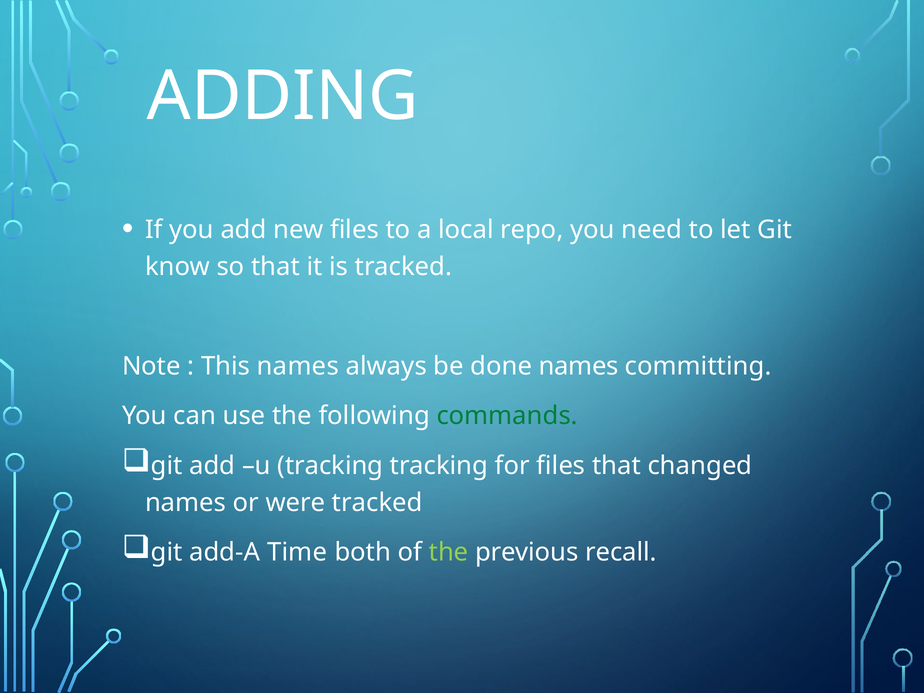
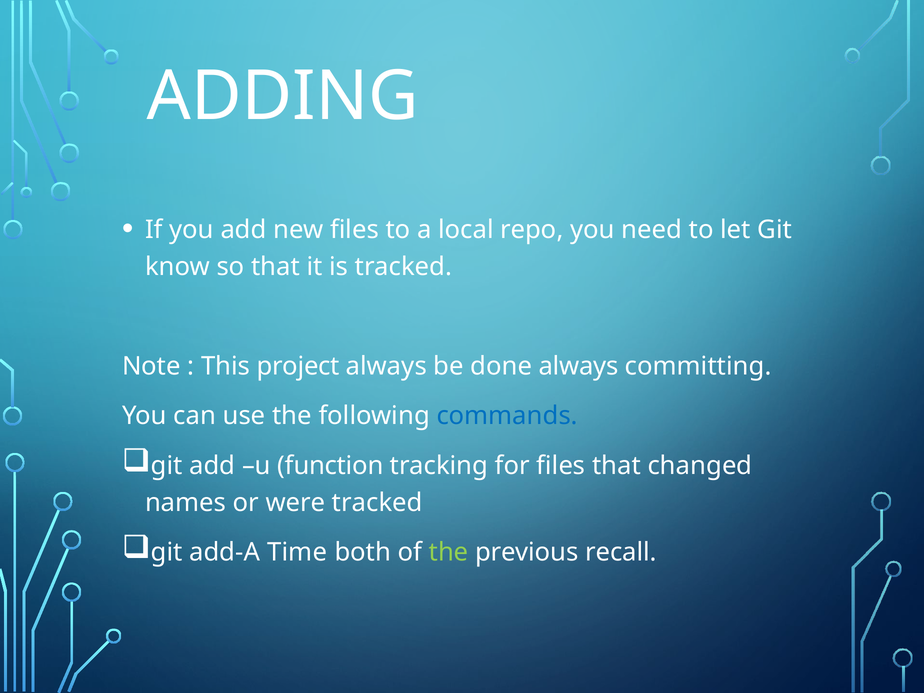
This names: names -> project (298, 366)
done names: names -> always (579, 366)
commands colour: green -> blue (507, 416)
u tracking: tracking -> function (330, 466)
